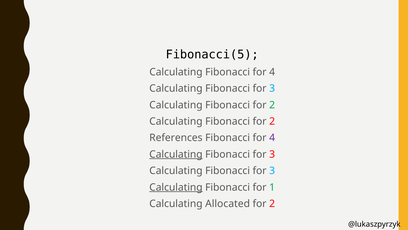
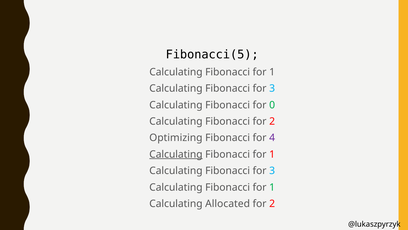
4: 4 -> 1 (272, 72)
2: 2 -> 0 (272, 105)
References: References -> Optimizing (176, 138)
3: 3 -> 1 (272, 154)
Calculating underline: present -> none (176, 187)
